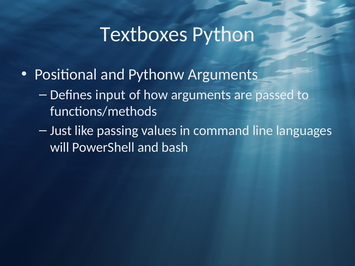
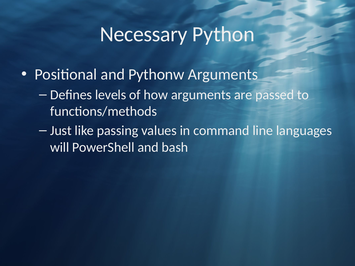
Textboxes: Textboxes -> Necessary (144, 34)
input: input -> levels (111, 95)
